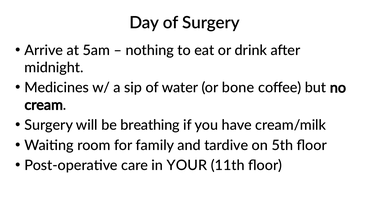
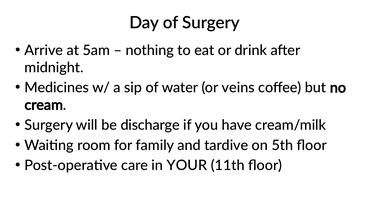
bone: bone -> veins (238, 88)
breathing: breathing -> discharge (150, 125)
